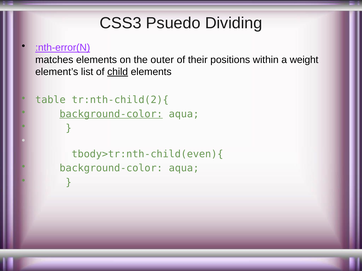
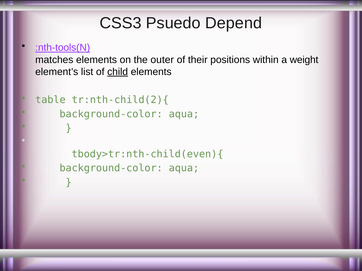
Dividing: Dividing -> Depend (234, 23)
:nth-error(N: :nth-error(N -> :nth-tools(N (63, 48)
background-color underline: present -> none (111, 114)
